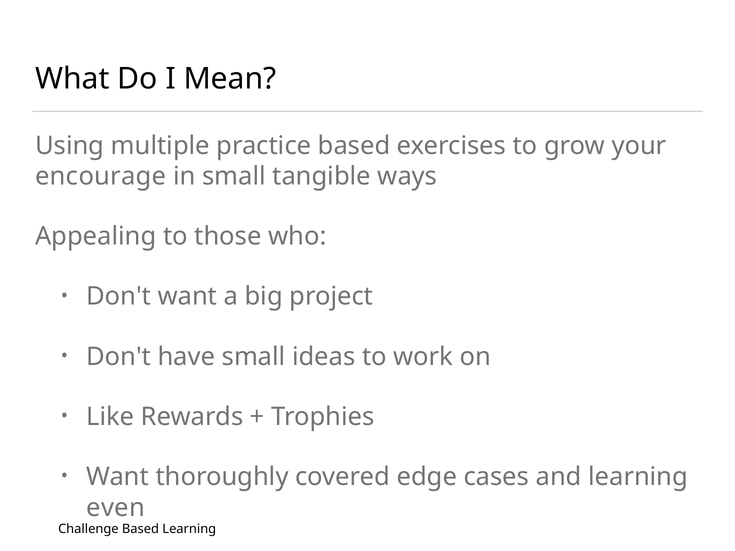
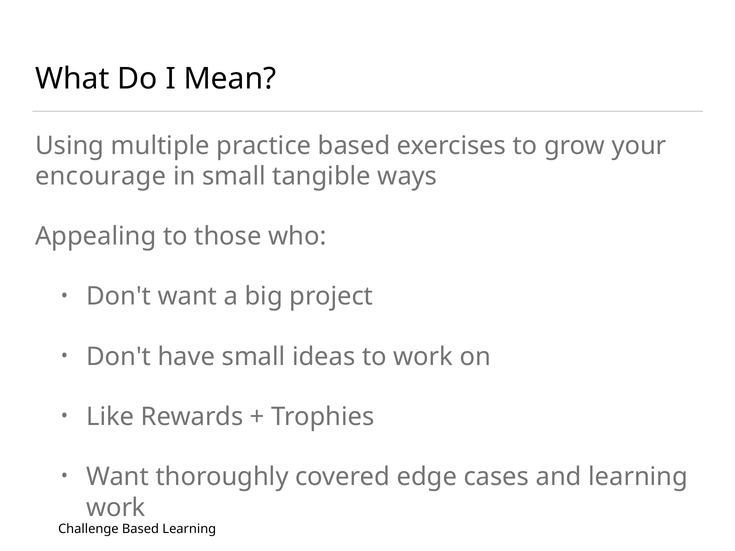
even: even -> work (116, 508)
